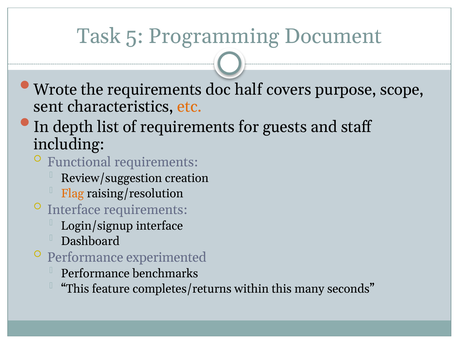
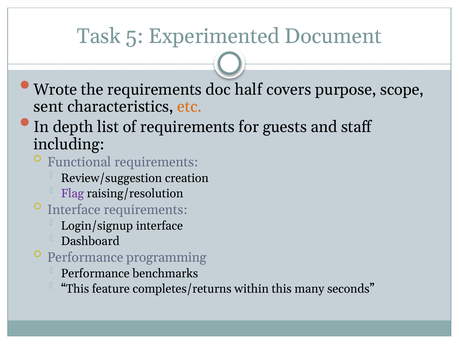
Programming: Programming -> Experimented (214, 36)
Flag colour: orange -> purple (72, 194)
experimented: experimented -> programming (166, 258)
